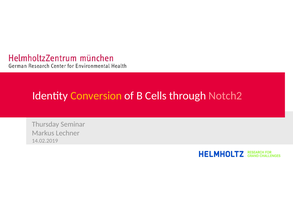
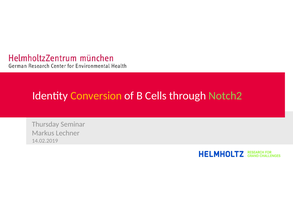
Notch2 colour: pink -> light green (225, 96)
